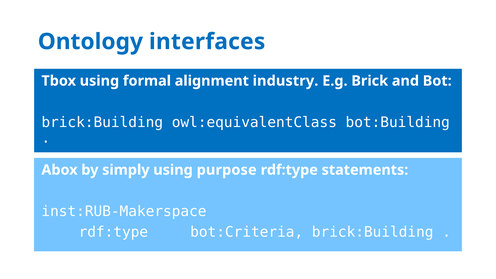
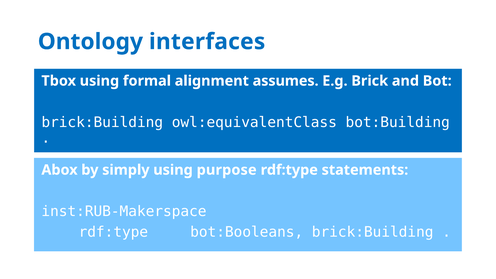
industry: industry -> assumes (286, 81)
bot:Criteria: bot:Criteria -> bot:Booleans (247, 232)
